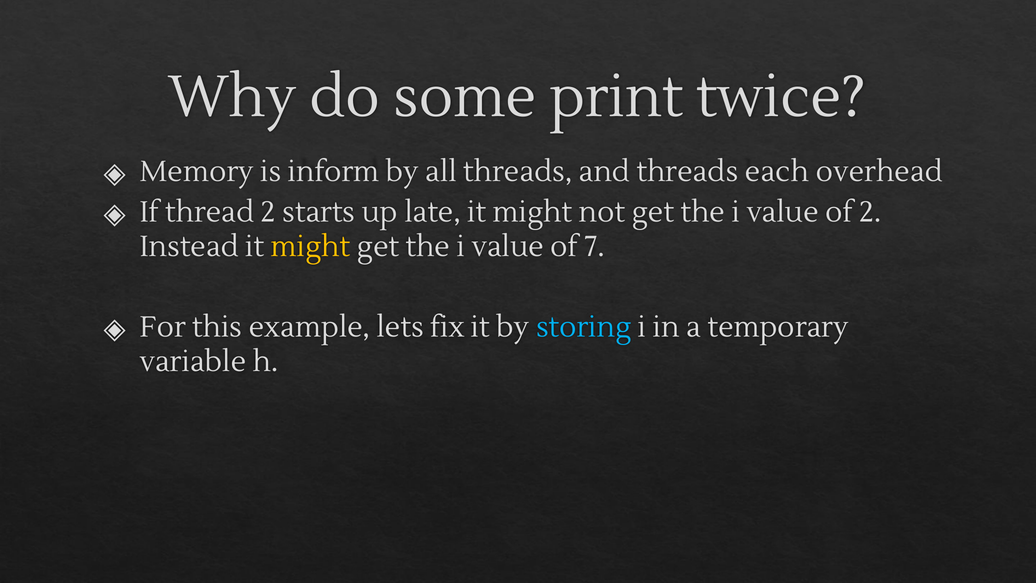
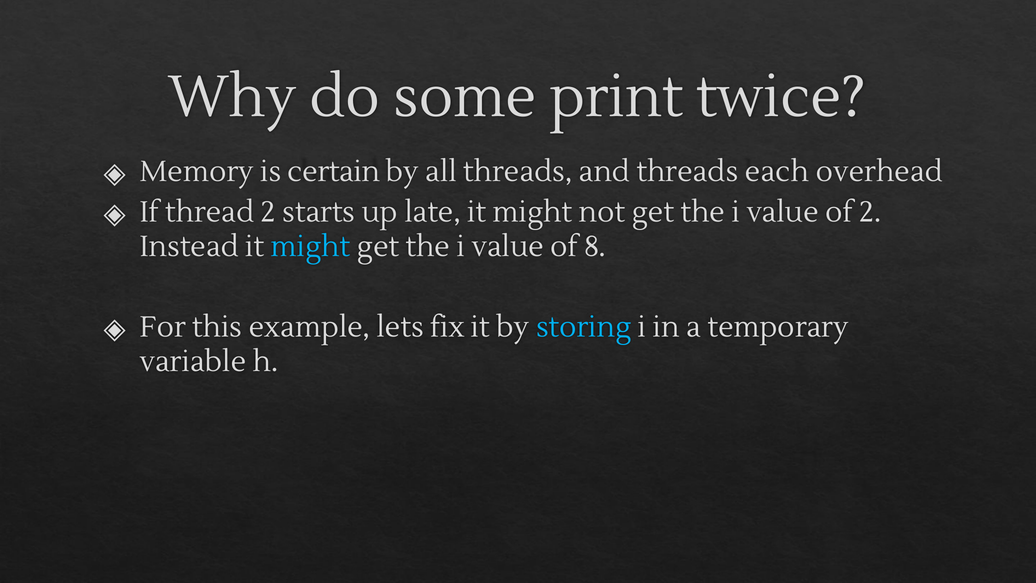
inform: inform -> certain (334, 172)
might colour: yellow -> light blue (310, 247)
7: 7 -> 8 (595, 247)
